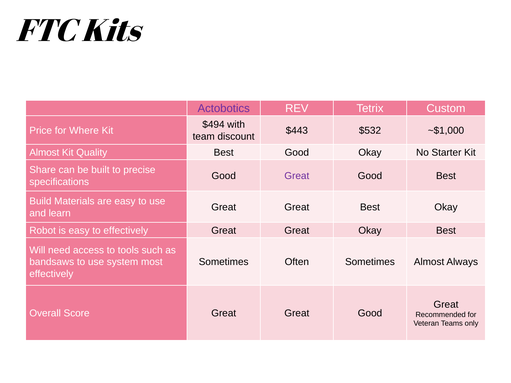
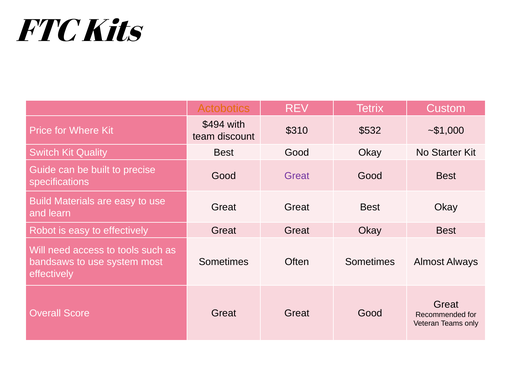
Actobotics colour: purple -> orange (224, 109)
$443: $443 -> $310 (297, 131)
Almost: Almost -> Switch (44, 153)
Share: Share -> Guide (43, 170)
